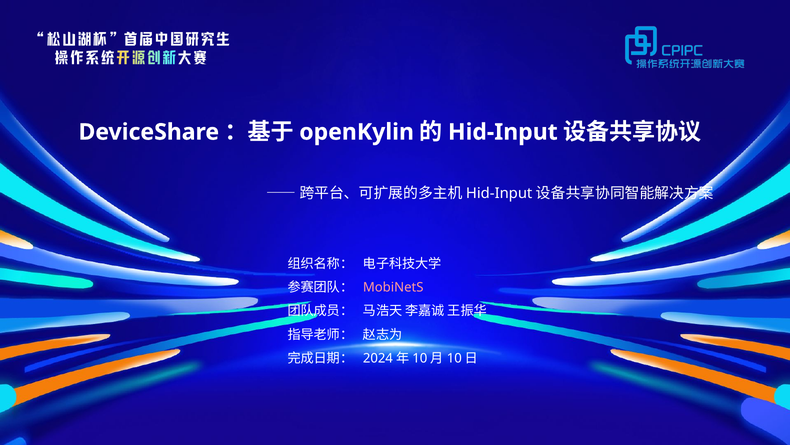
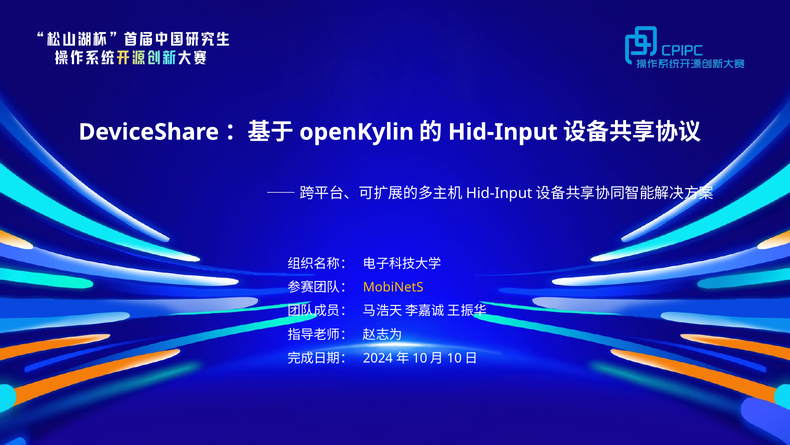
MobiNetS colour: pink -> yellow (393, 287)
